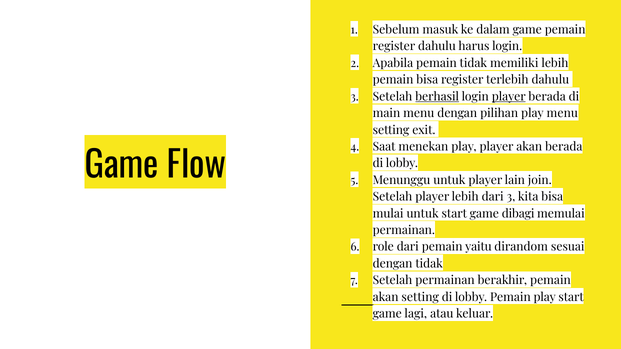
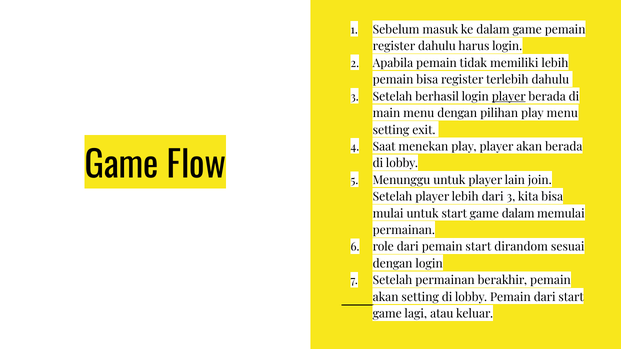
berhasil underline: present -> none (437, 97)
game dibagi: dibagi -> dalam (518, 214)
pemain yaitu: yaitu -> start (478, 247)
dengan tidak: tidak -> login (429, 264)
Pemain play: play -> dari (545, 297)
